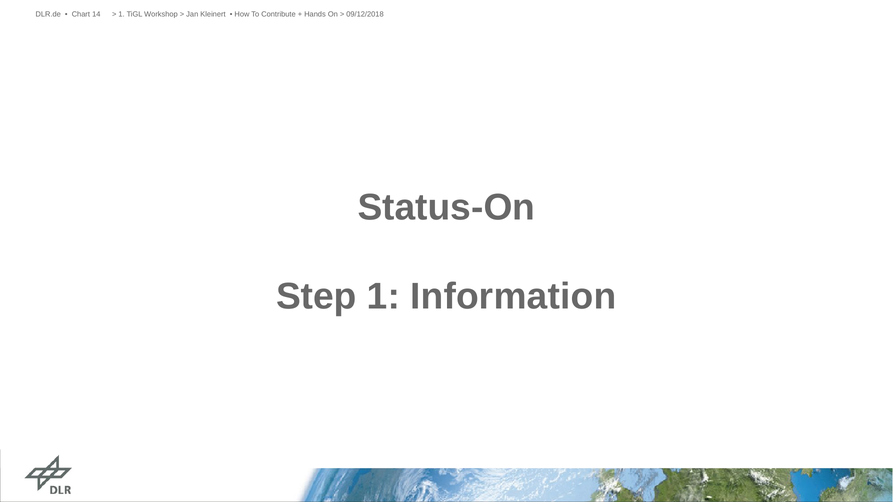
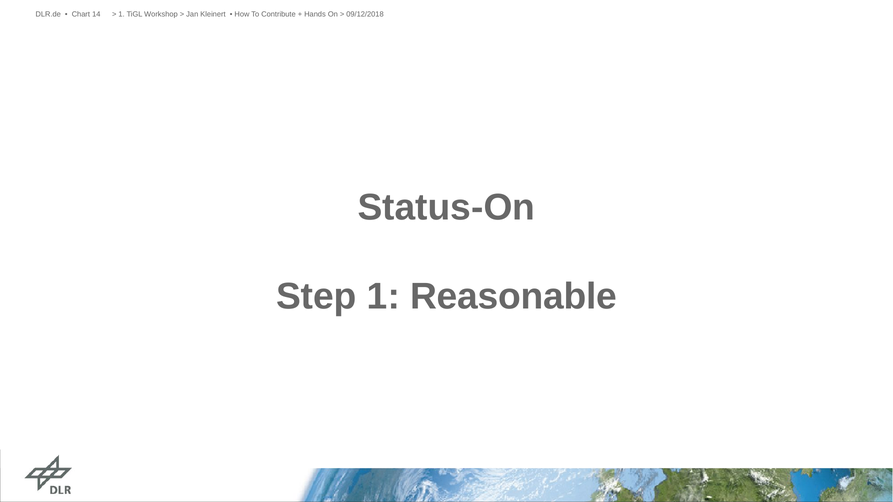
Information: Information -> Reasonable (513, 297)
